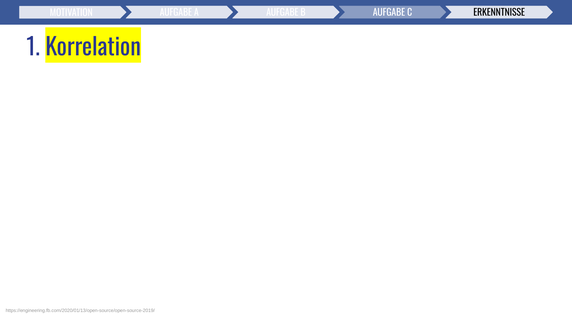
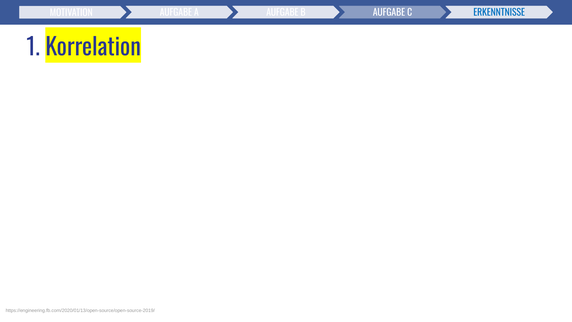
ERKENNTNISSE colour: black -> blue (499, 13)
